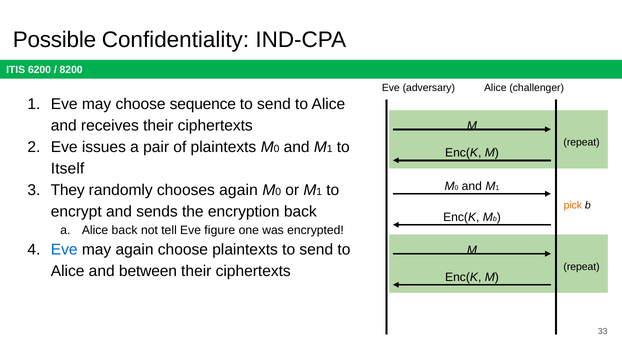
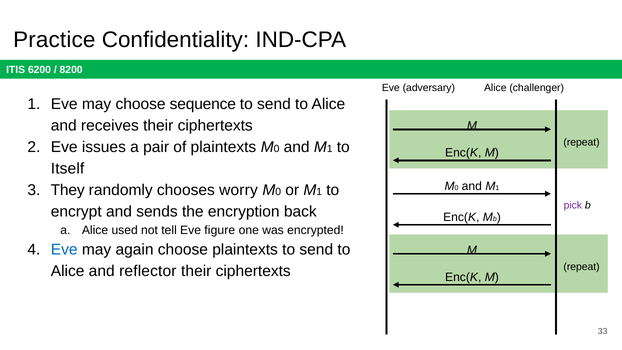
Possible: Possible -> Practice (54, 40)
chooses again: again -> worry (238, 190)
pick colour: orange -> purple (573, 205)
Alice back: back -> used (125, 230)
between: between -> reflector (148, 271)
